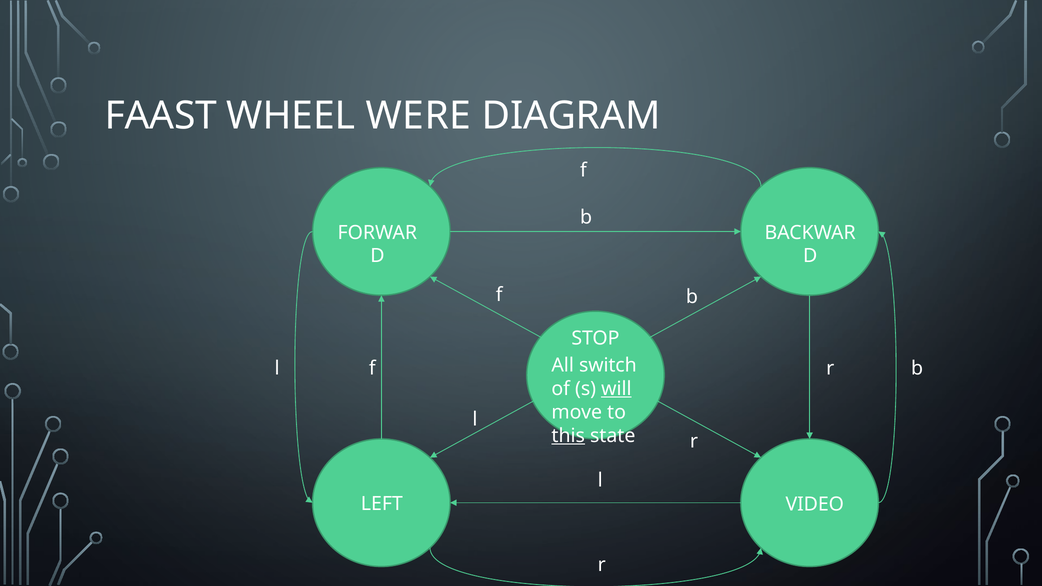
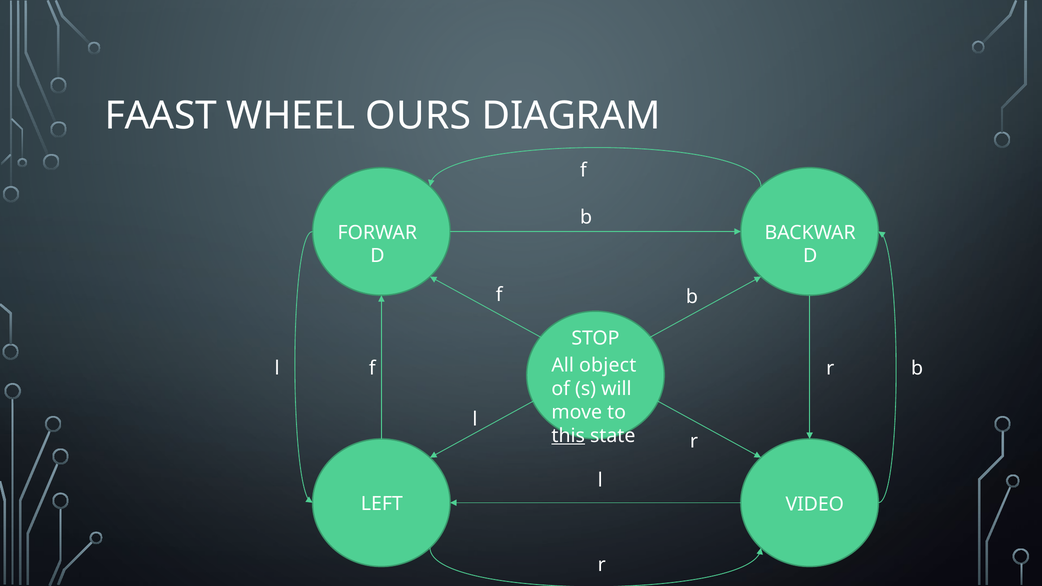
WERE: WERE -> OURS (418, 116)
switch: switch -> object (608, 365)
will underline: present -> none (616, 389)
